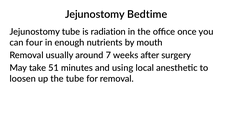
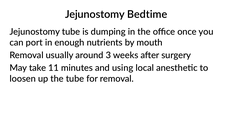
radiation: radiation -> dumping (108, 32)
four: four -> port (34, 43)
7: 7 -> 3 (108, 55)
51: 51 -> 11 (54, 68)
